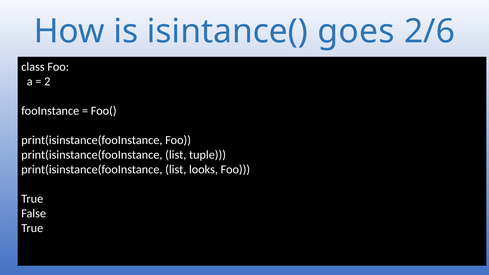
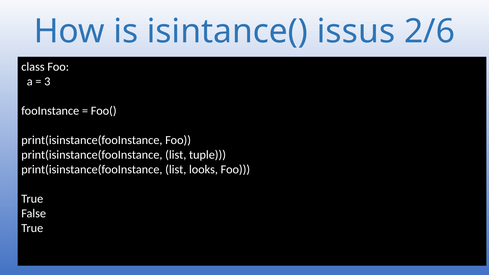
goes: goes -> issus (356, 31)
2: 2 -> 3 (47, 81)
